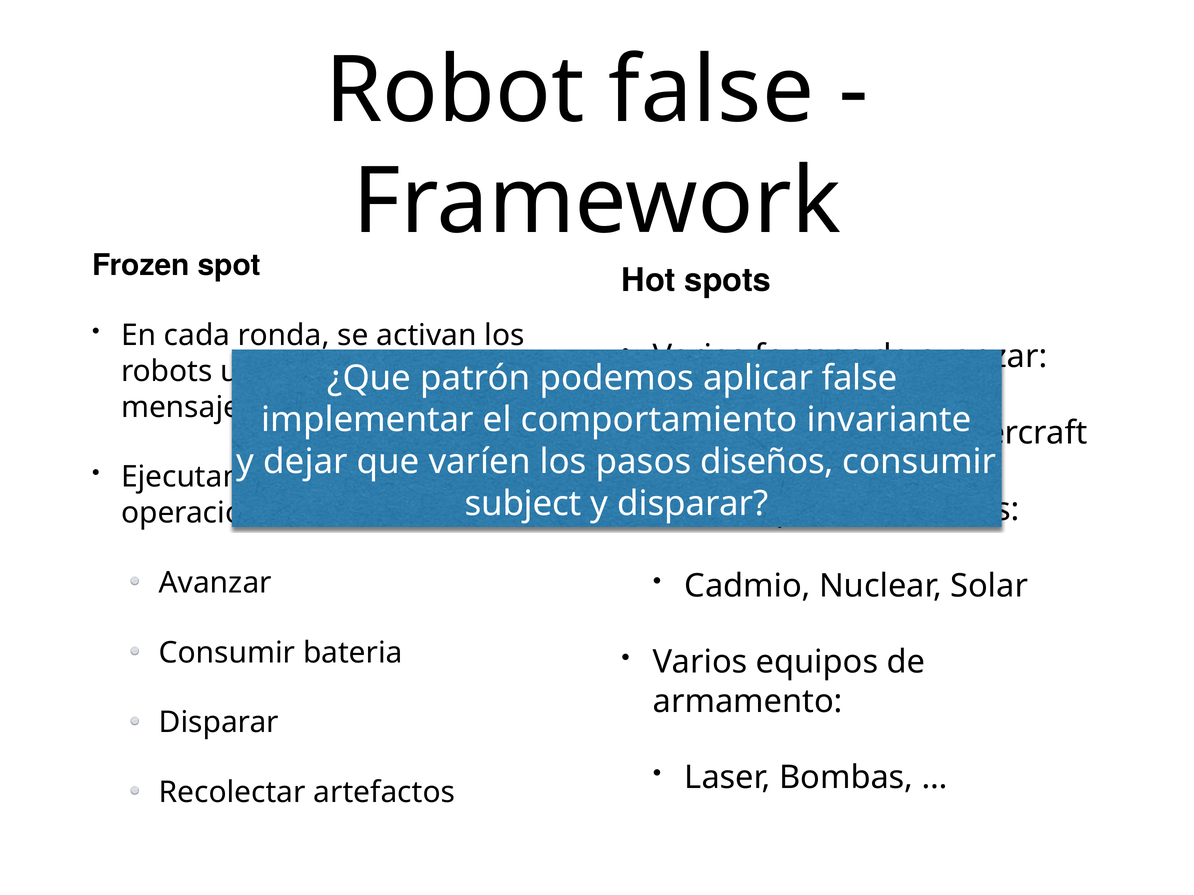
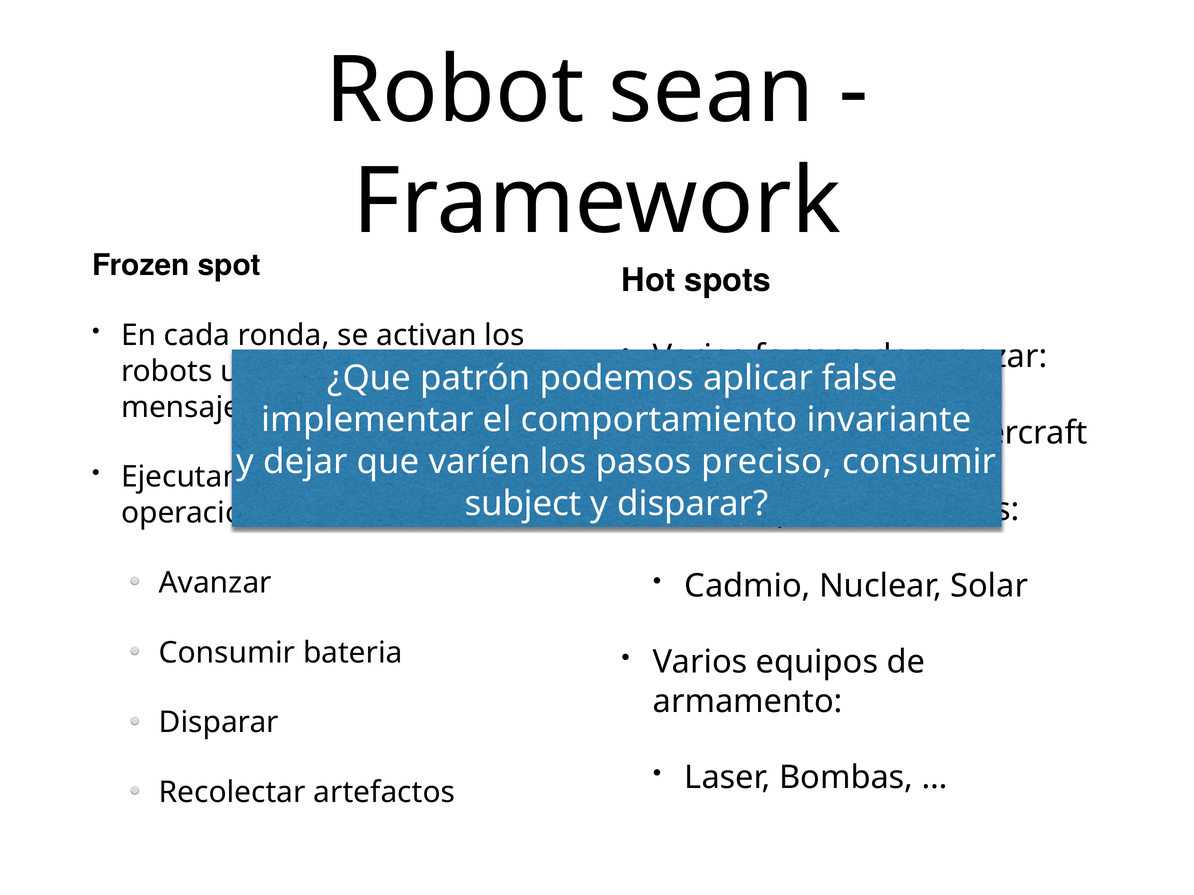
Robot false: false -> sean (711, 91)
diseños: diseños -> preciso (767, 462)
